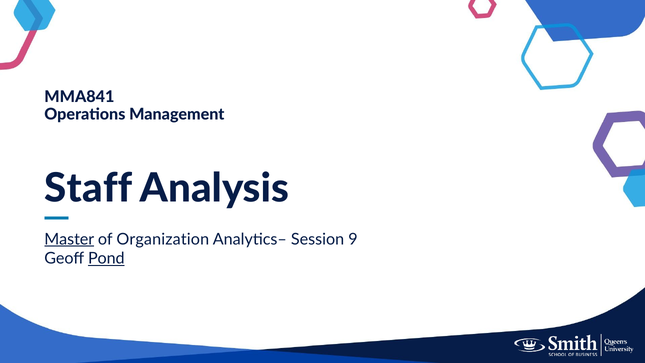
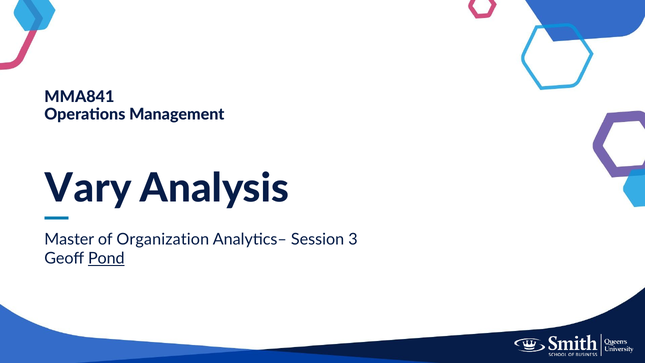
Staff: Staff -> Vary (88, 188)
Master underline: present -> none (69, 239)
9: 9 -> 3 (353, 239)
